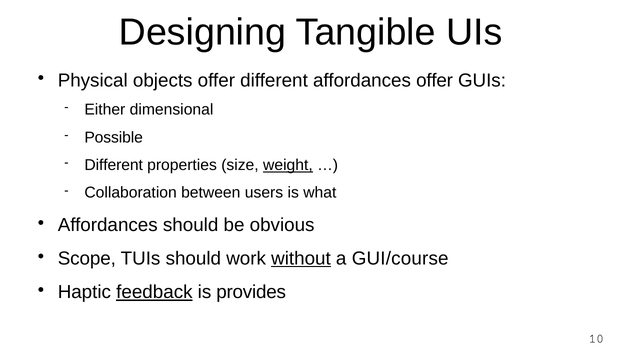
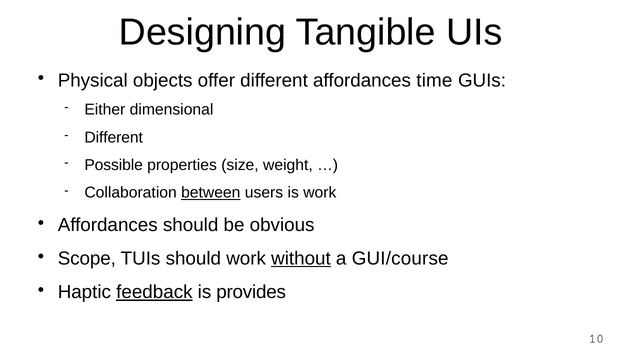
affordances offer: offer -> time (434, 80)
Possible: Possible -> Different (114, 137)
Different: Different -> Possible (114, 165)
weight underline: present -> none (288, 165)
between underline: none -> present (211, 193)
is what: what -> work (320, 193)
